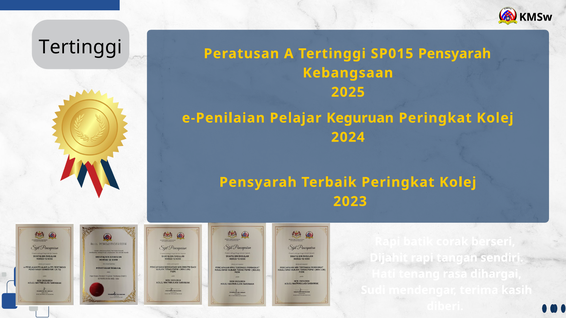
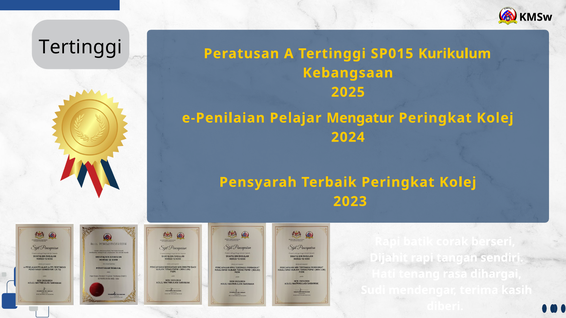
SP015 Pensyarah: Pensyarah -> Kurikulum (455, 54)
Keguruan: Keguruan -> Mengatur (360, 118)
